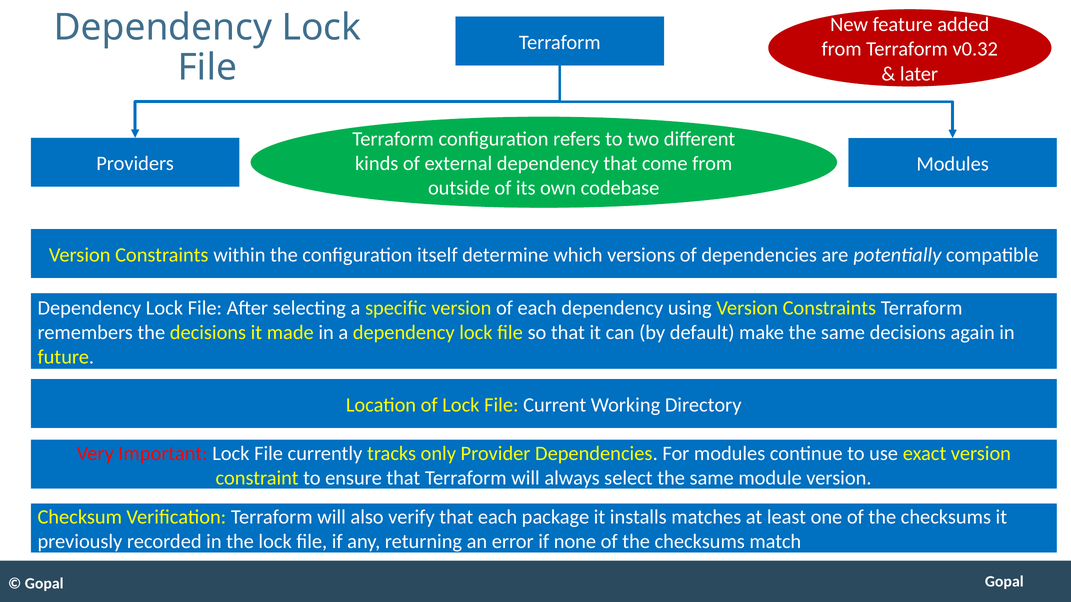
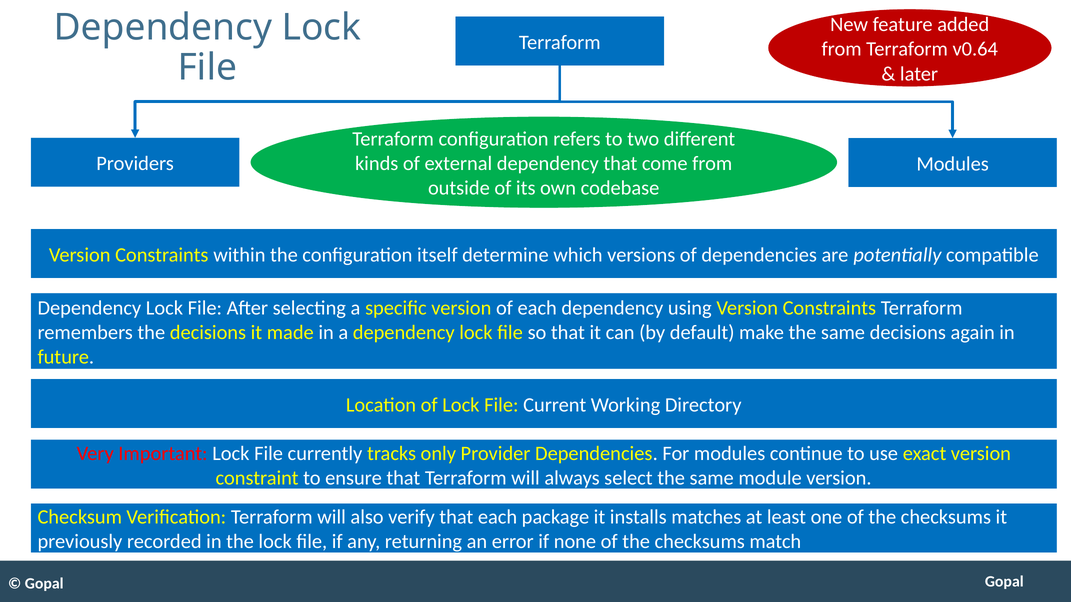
v0.32: v0.32 -> v0.64 (975, 49)
